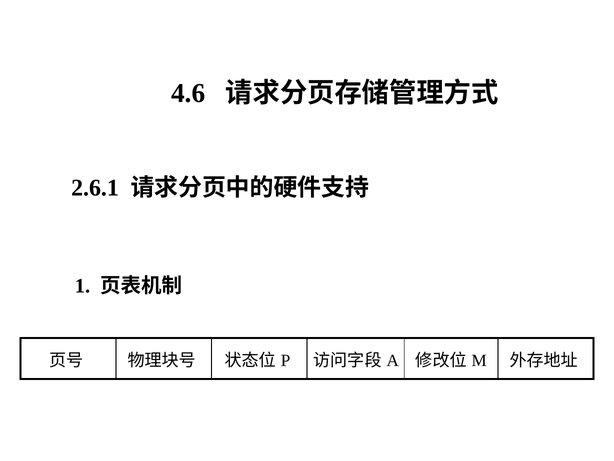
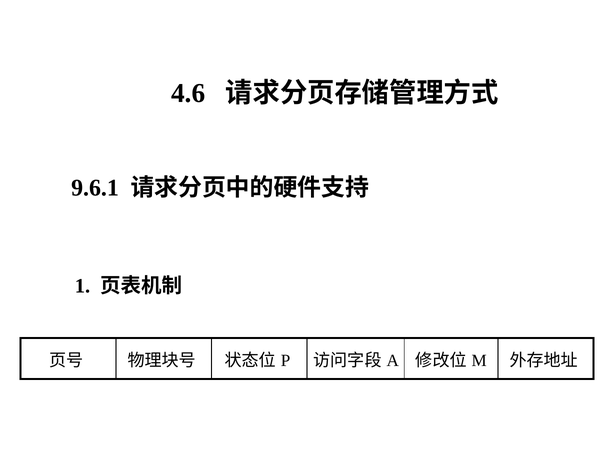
2.6.1: 2.6.1 -> 9.6.1 (95, 188)
